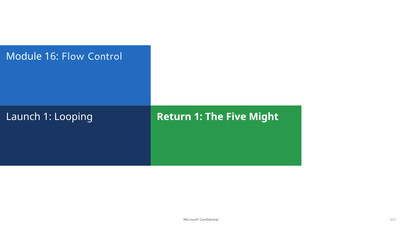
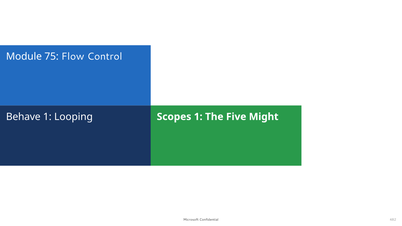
16: 16 -> 75 (52, 56)
Launch: Launch -> Behave (23, 117)
Return: Return -> Scopes (174, 117)
